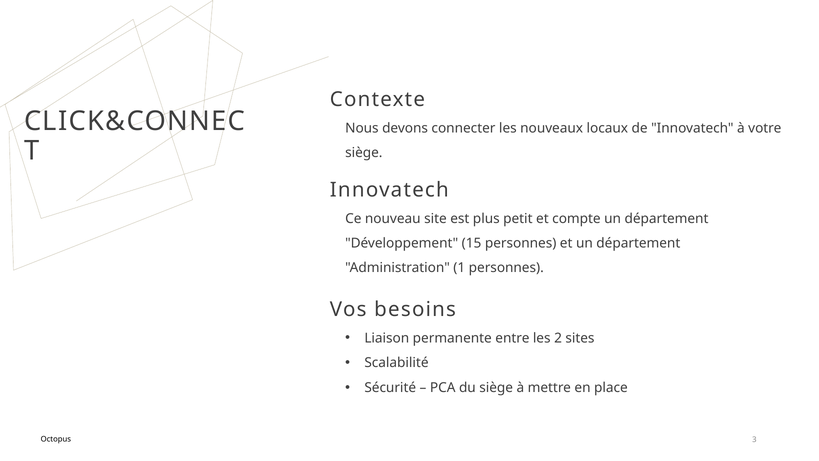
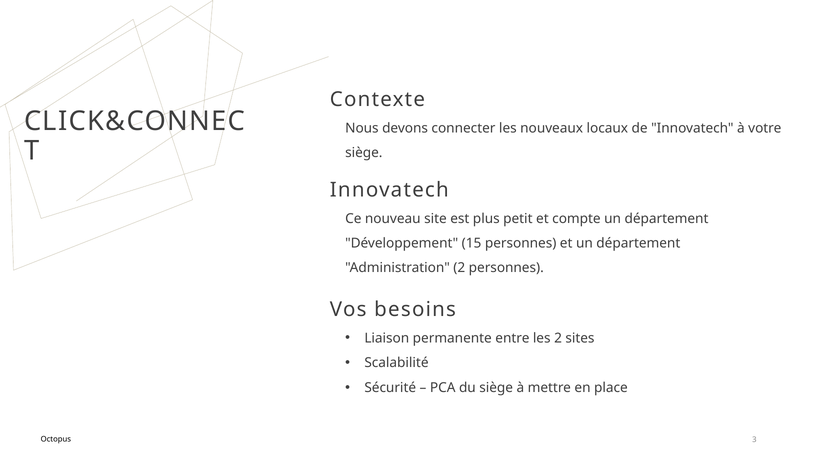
Administration 1: 1 -> 2 (459, 268)
